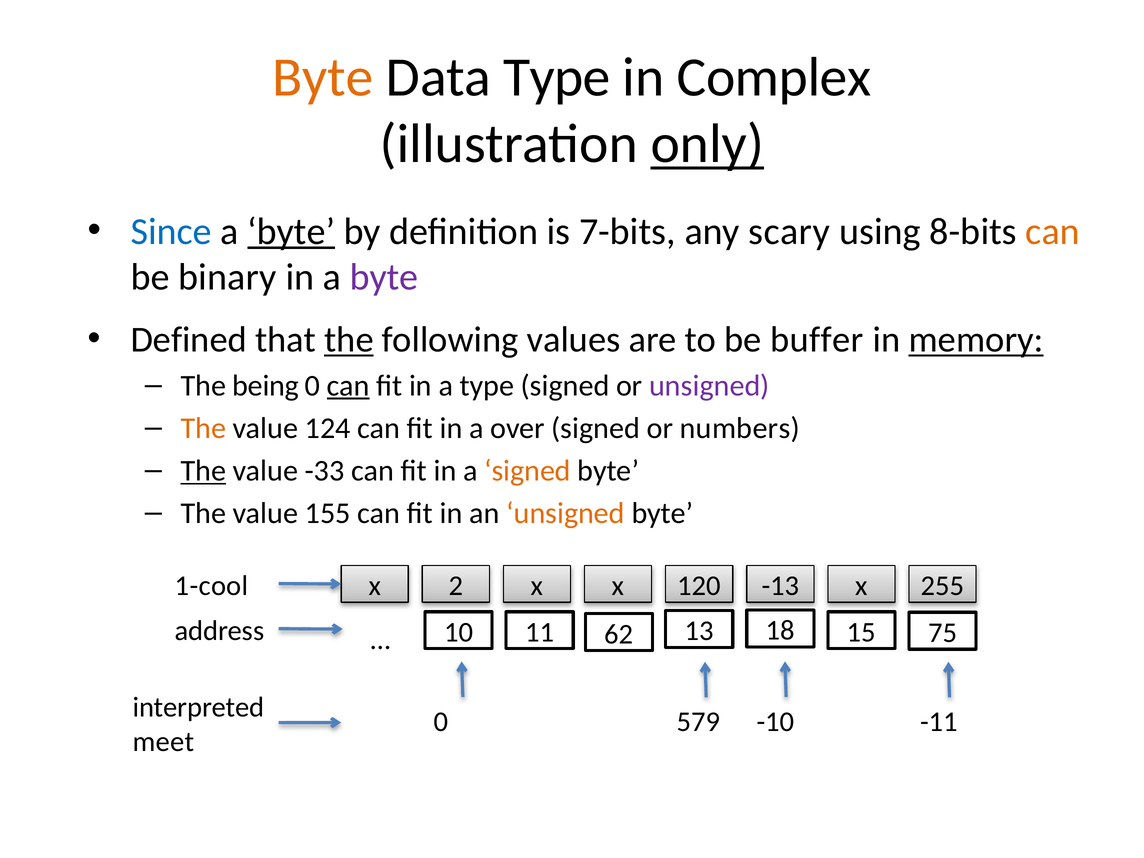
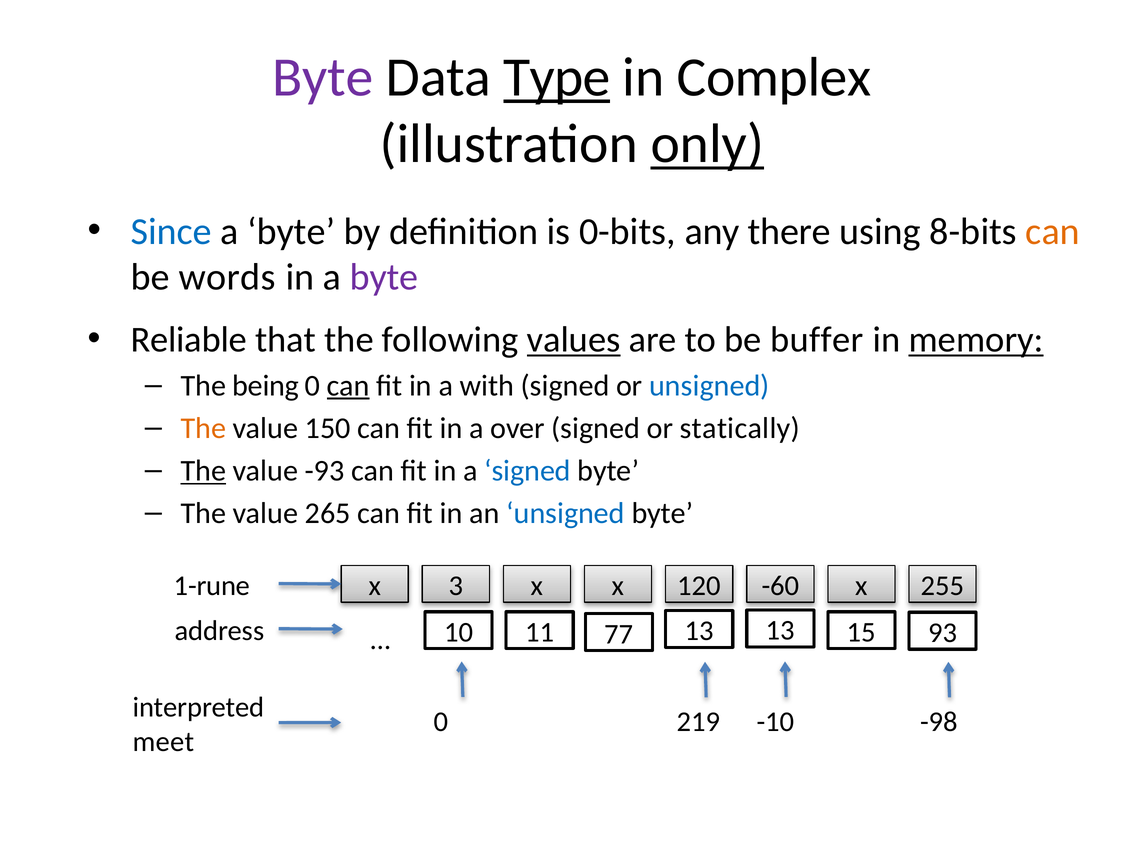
Byte colour: orange -> purple (323, 77)
Type underline: none -> present (557, 77)
byte underline: present -> none (291, 231)
7-bits: 7-bits -> 0-bits (627, 231)
scary: scary -> there (789, 231)
binary: binary -> words (227, 277)
Defined: Defined -> Reliable (189, 340)
the underline: present -> none (349, 340)
values underline: none -> present (574, 340)
a type: type -> with (487, 386)
unsigned colour: purple -> blue (709, 386)
124: 124 -> 150 (328, 428)
numbers: numbers -> statically (740, 428)
-33: -33 -> -93 (325, 471)
signed colour: orange -> blue (528, 471)
155: 155 -> 265 (328, 513)
unsigned colour: orange -> blue (566, 513)
1-cool: 1-cool -> 1-rune (212, 586)
2: 2 -> 3 (456, 586)
-13: -13 -> -60 (780, 586)
75: 75 -> 93 (943, 633)
62: 62 -> 77 (619, 634)
13 18: 18 -> 13 (780, 630)
579: 579 -> 219 (699, 722)
-11: -11 -> -98 (939, 722)
